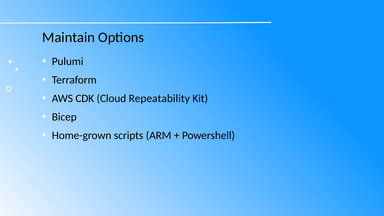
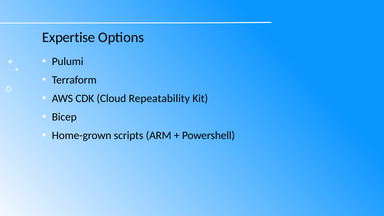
Maintain: Maintain -> Expertise (69, 37)
